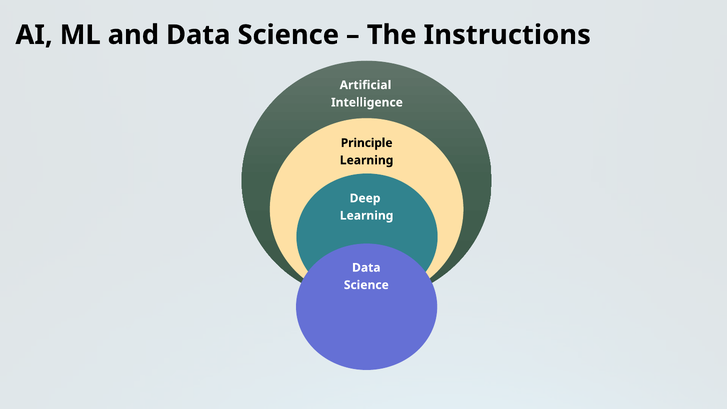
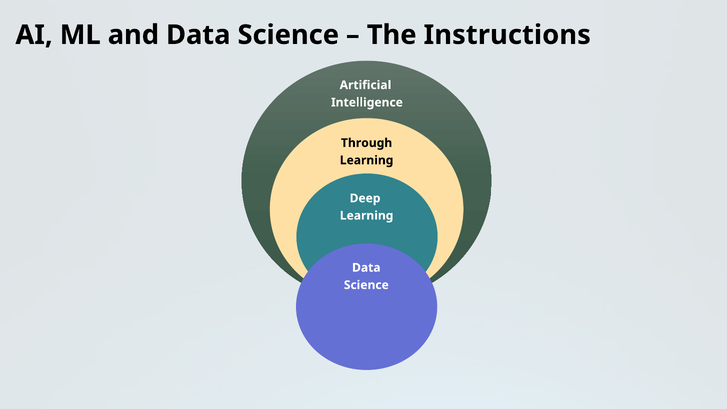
Principle: Principle -> Through (367, 143)
